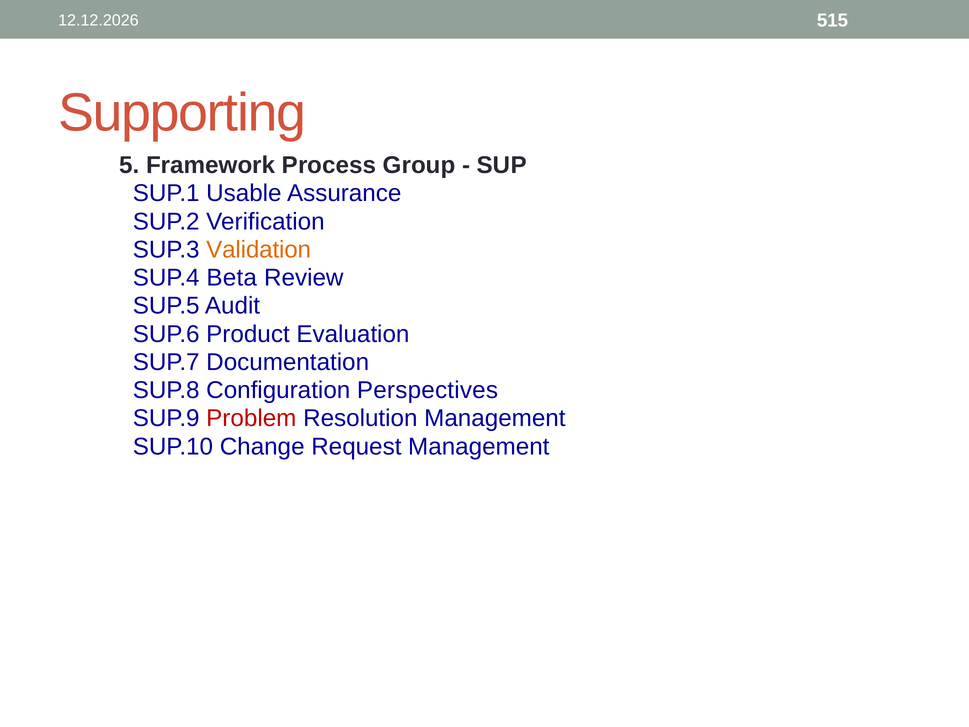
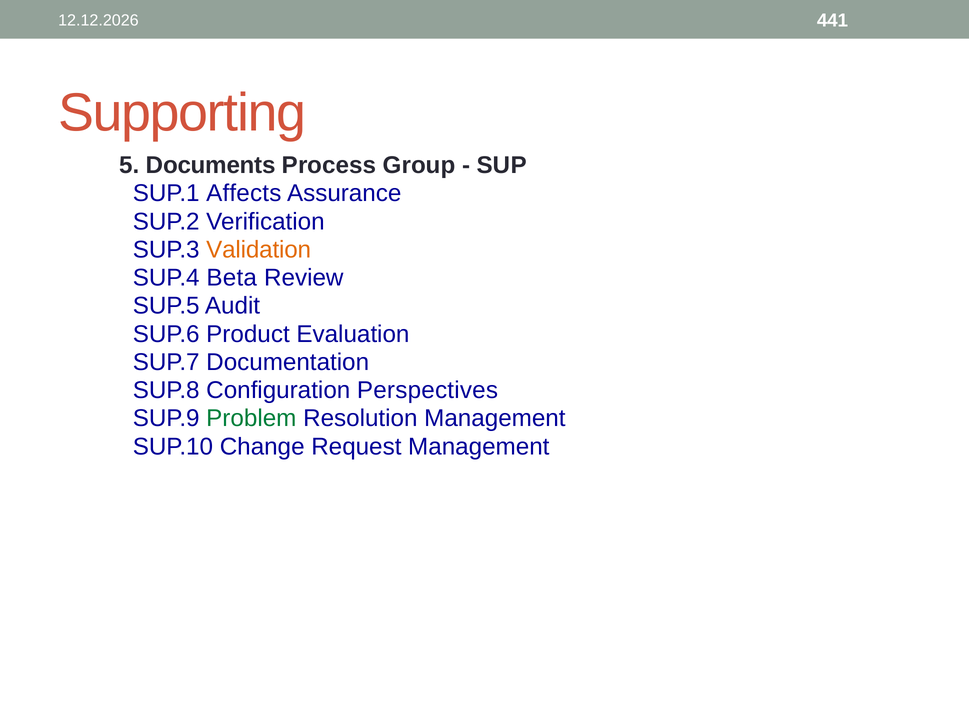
515: 515 -> 441 (832, 21)
Framework: Framework -> Documents (211, 165)
Usable: Usable -> Affects (244, 193)
Problem colour: red -> green (251, 418)
